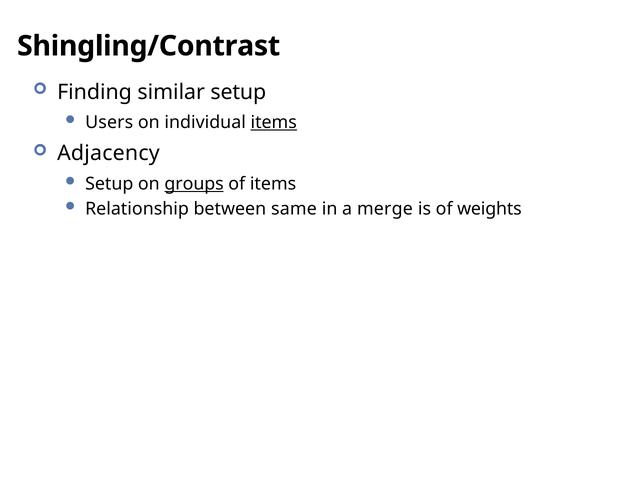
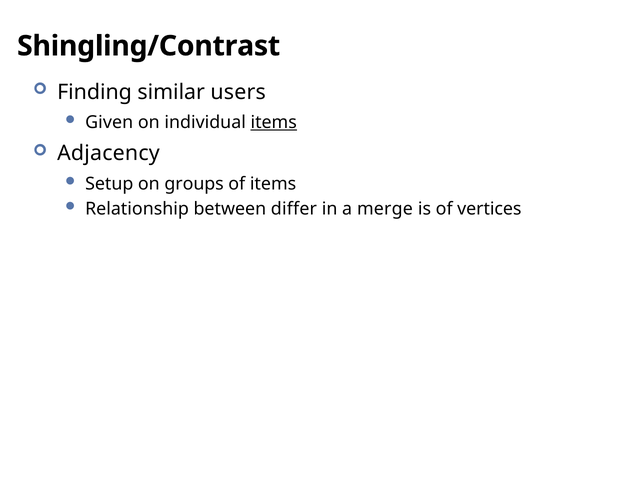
similar setup: setup -> users (238, 92)
Users: Users -> Given (109, 123)
groups underline: present -> none (194, 184)
same: same -> differ (294, 209)
weights: weights -> vertices (489, 209)
